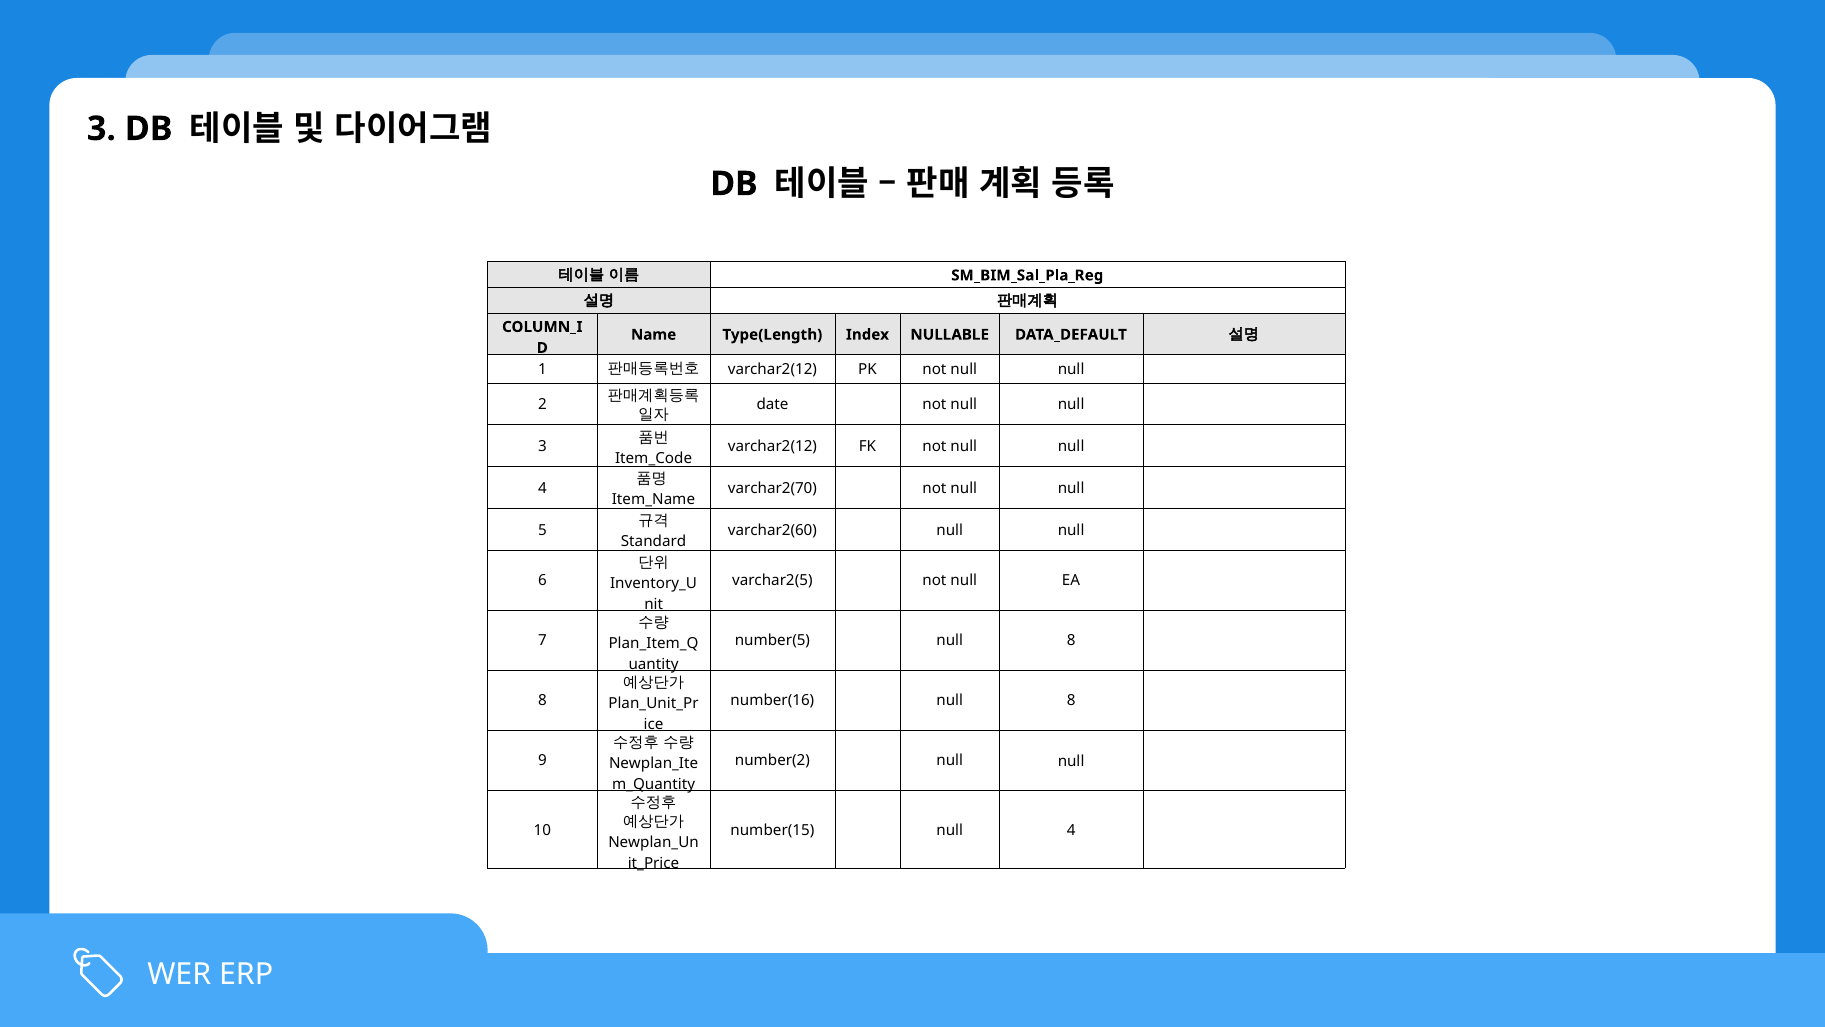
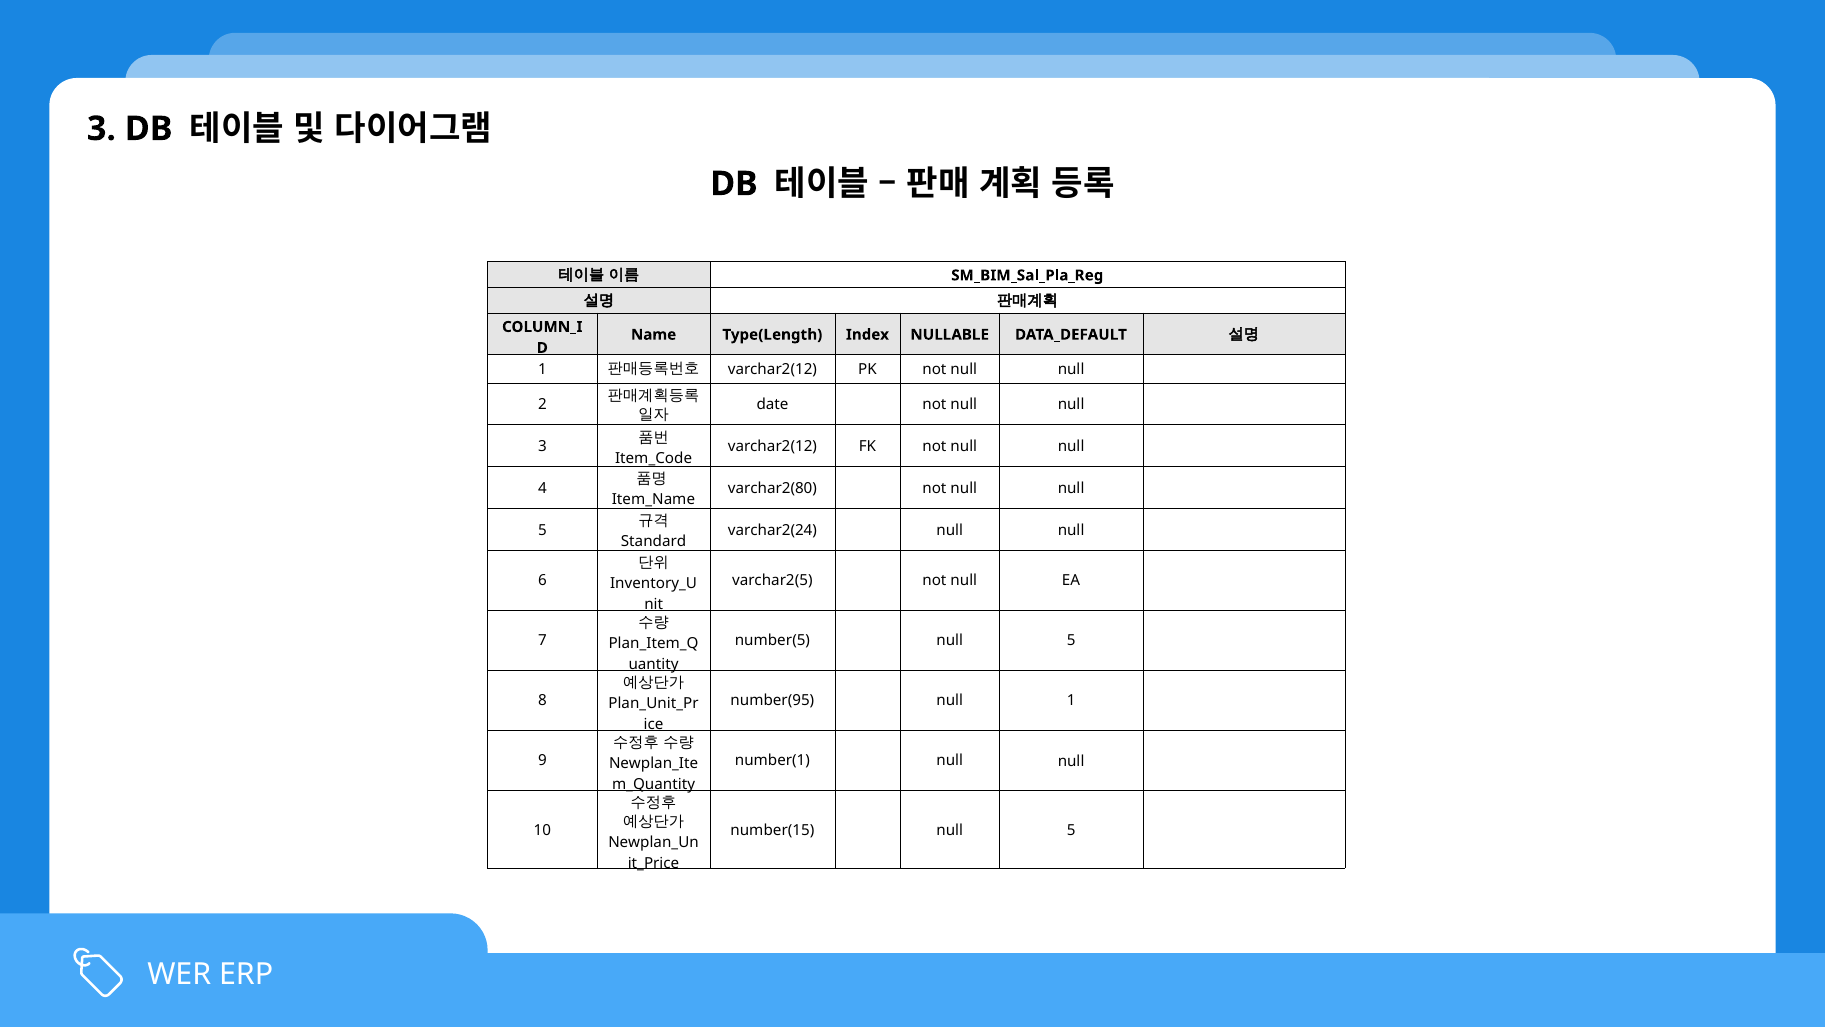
varchar2(70: varchar2(70 -> varchar2(80 (772, 488)
varchar2(60: varchar2(60 -> varchar2(24 (772, 530)
number(5 null 8: 8 -> 5 (1071, 641)
number(16: number(16 -> number(95 (772, 701)
8: 8 -> 1 (1071, 701)
number(2: number(2 -> number(1 (772, 761)
number(15 null 4: 4 -> 5 (1071, 830)
